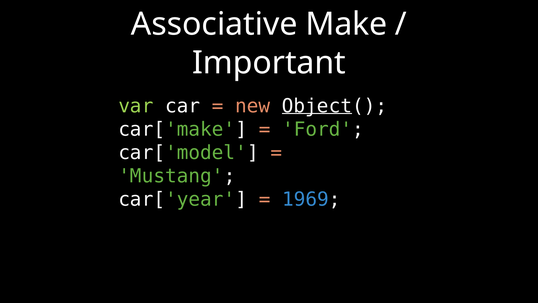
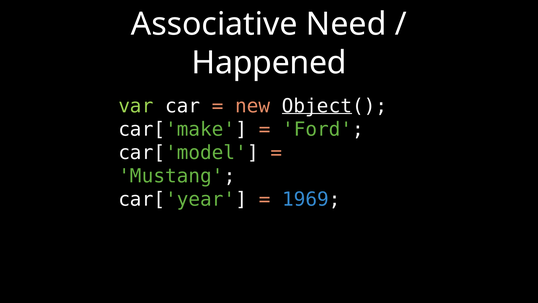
Make: Make -> Need (346, 24)
Important: Important -> Happened (269, 63)
